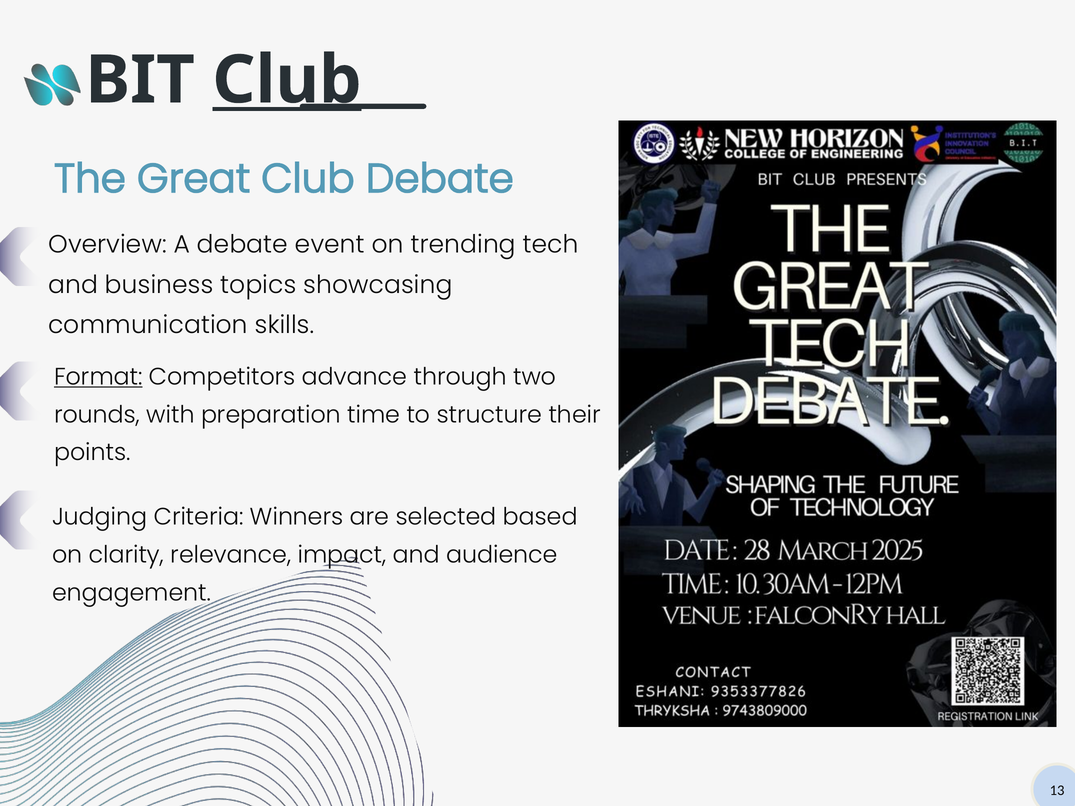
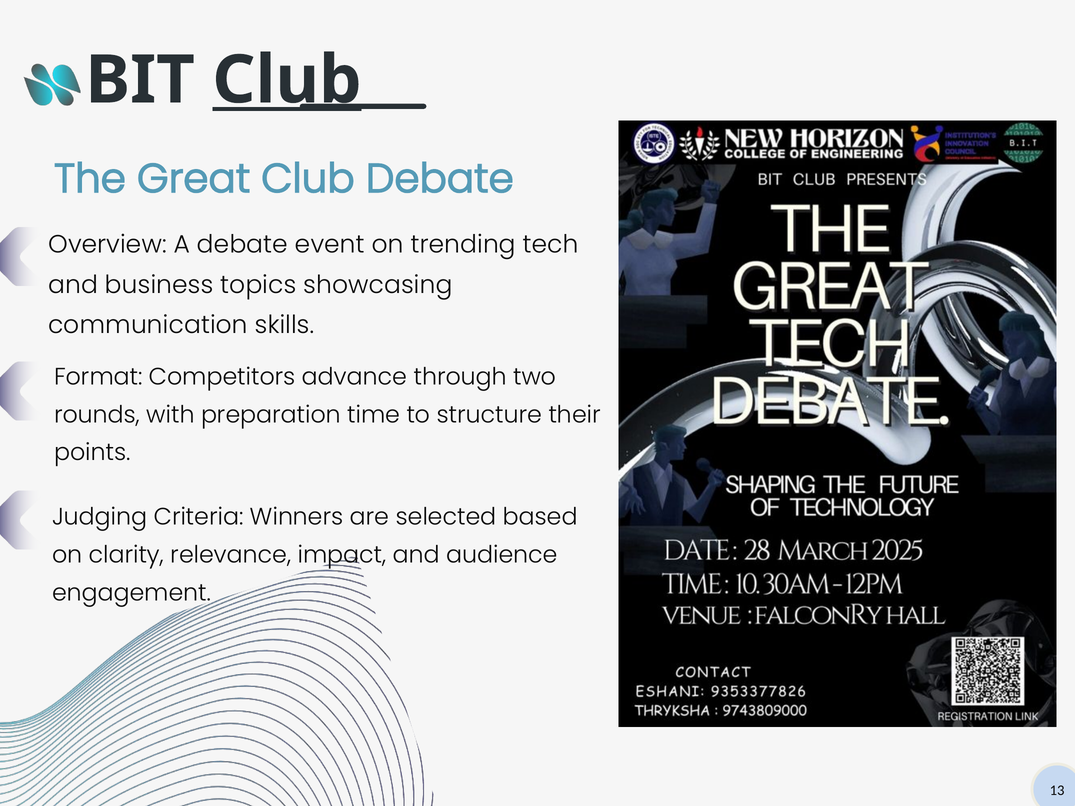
Format underline: present -> none (98, 377)
